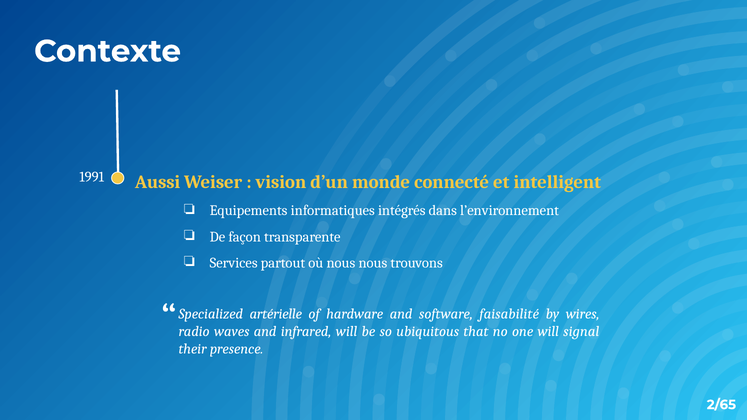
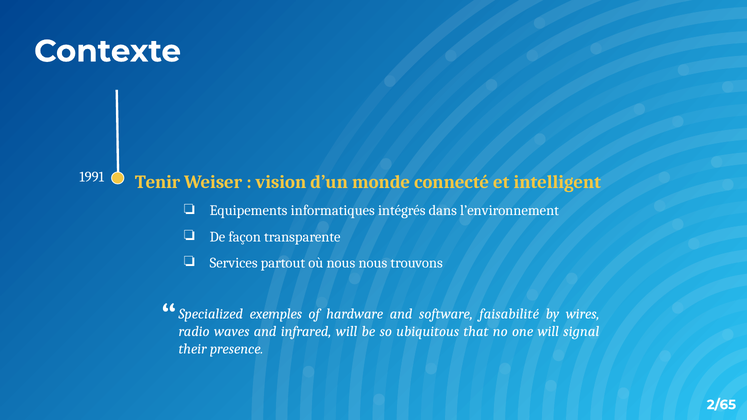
Aussi: Aussi -> Tenir (158, 182)
artérielle: artérielle -> exemples (276, 314)
